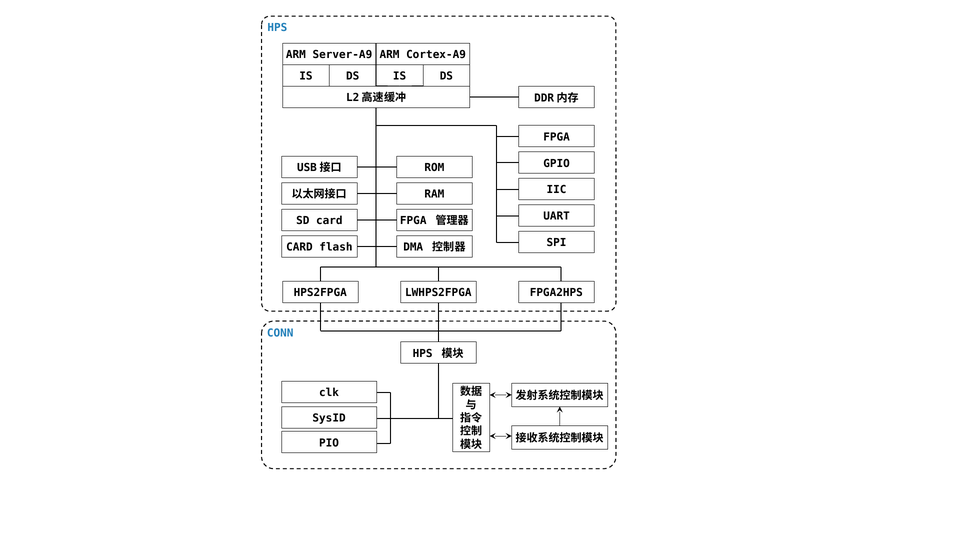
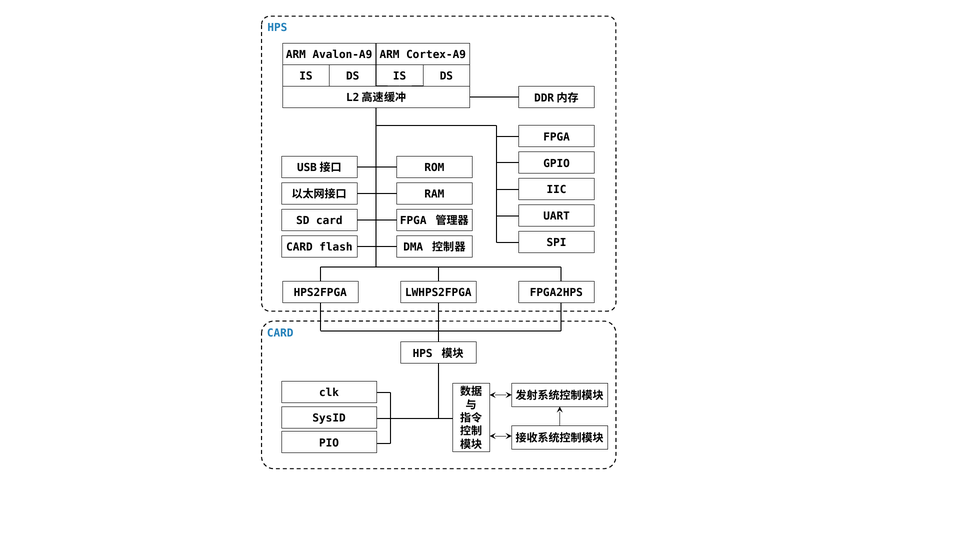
Server-A9: Server-A9 -> Avalon-A9 (342, 55)
CONN: CONN -> CARD (280, 333)
